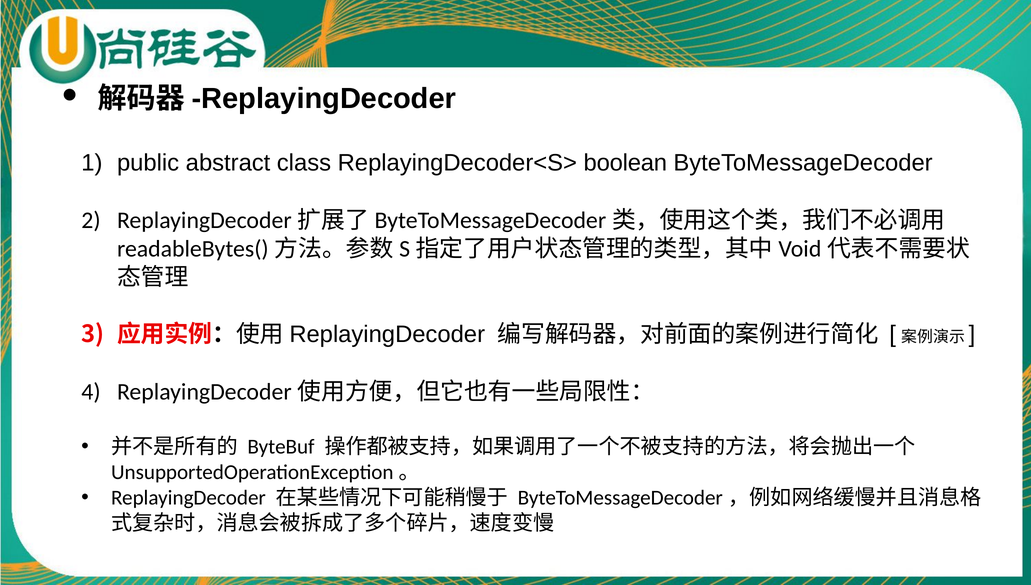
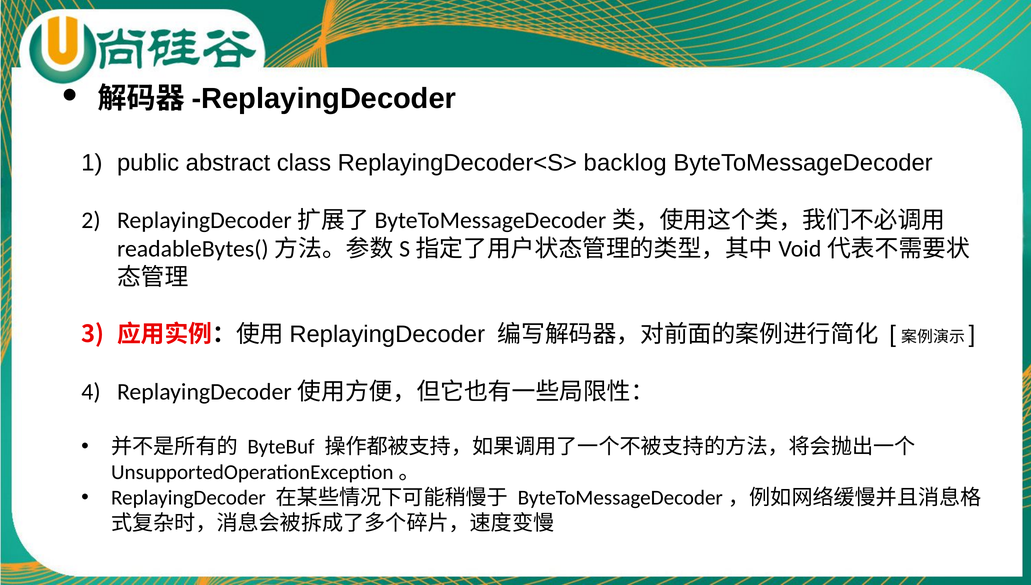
boolean: boolean -> backlog (625, 163)
